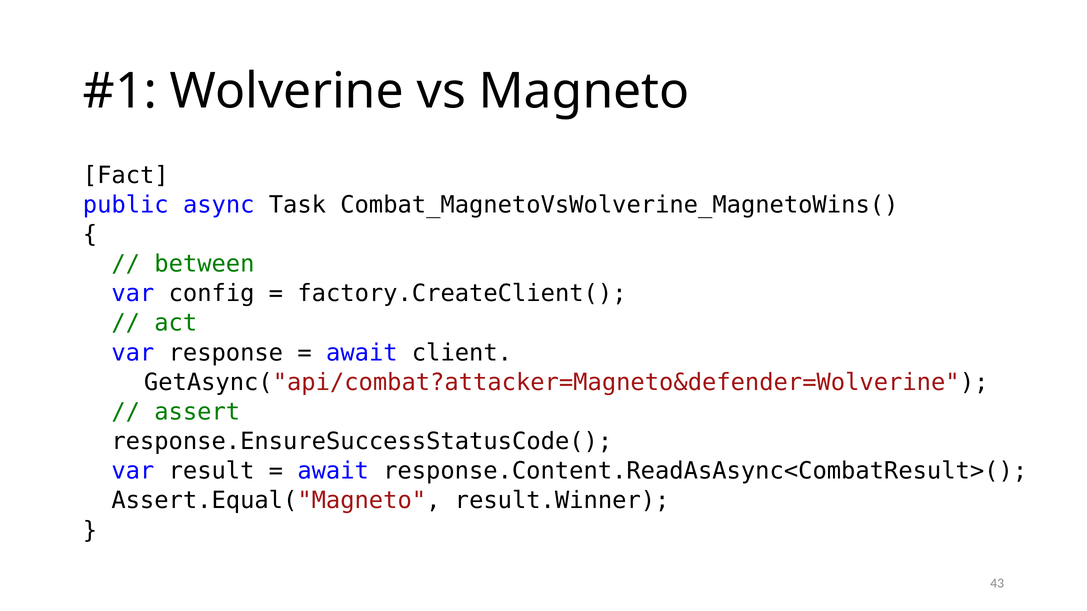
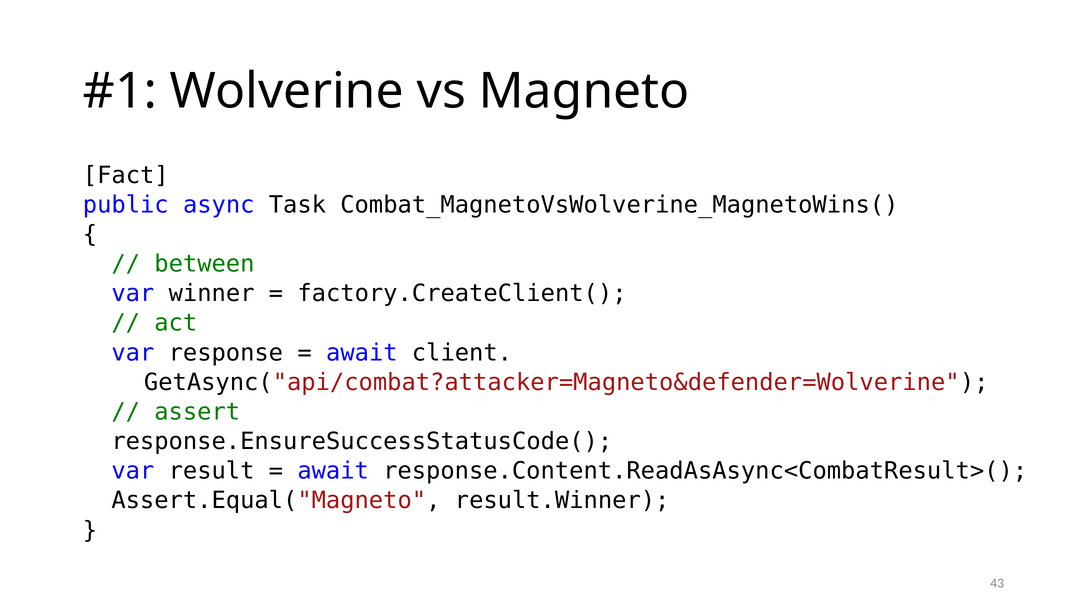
config: config -> winner (212, 294)
